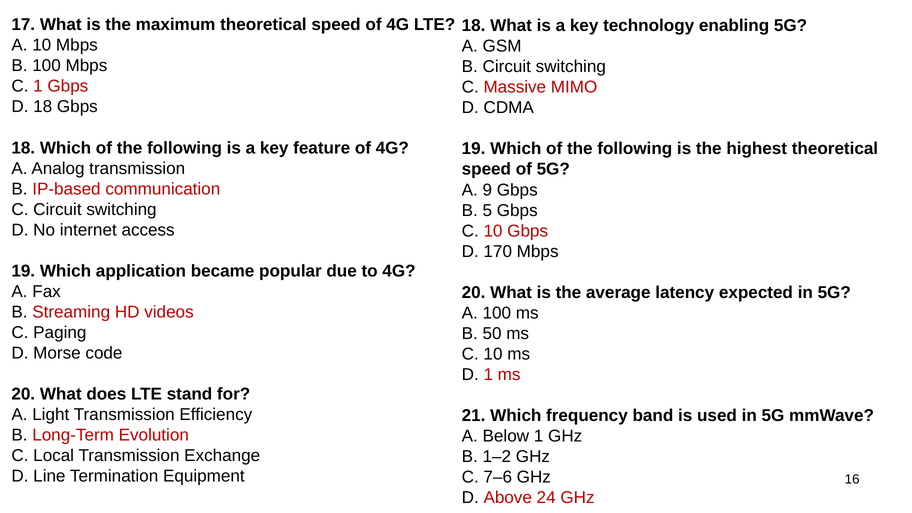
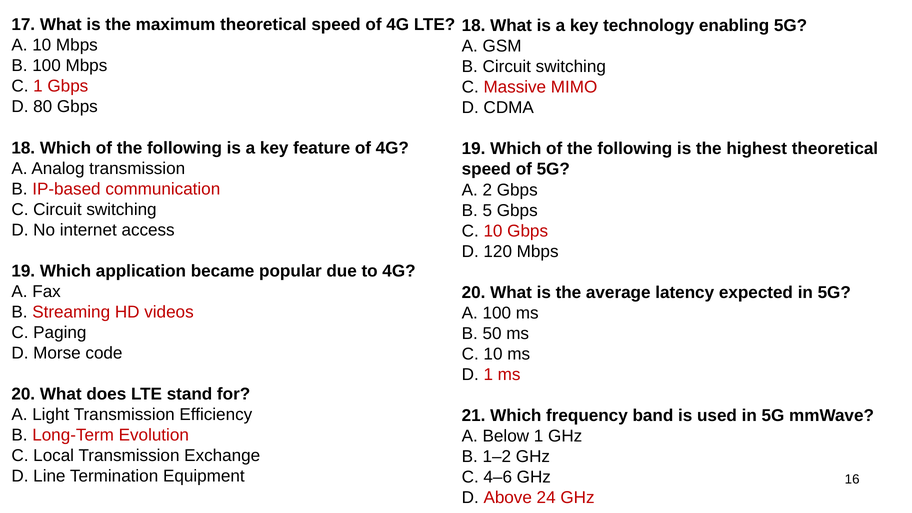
D 18: 18 -> 80 (43, 107)
9: 9 -> 2 (487, 190)
170: 170 -> 120 (498, 251)
7–6: 7–6 -> 4–6 (498, 477)
